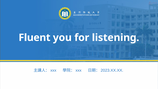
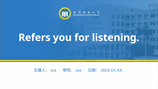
Fluent: Fluent -> Refers (34, 38)
